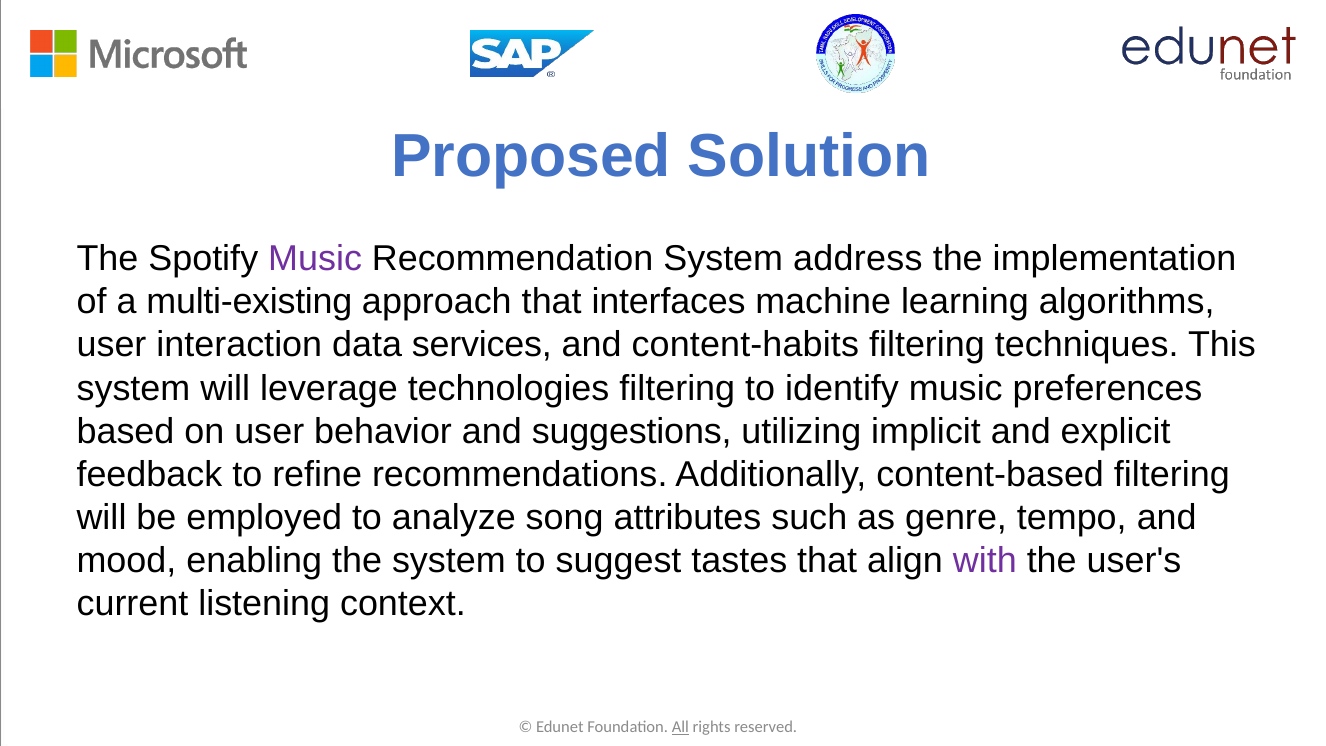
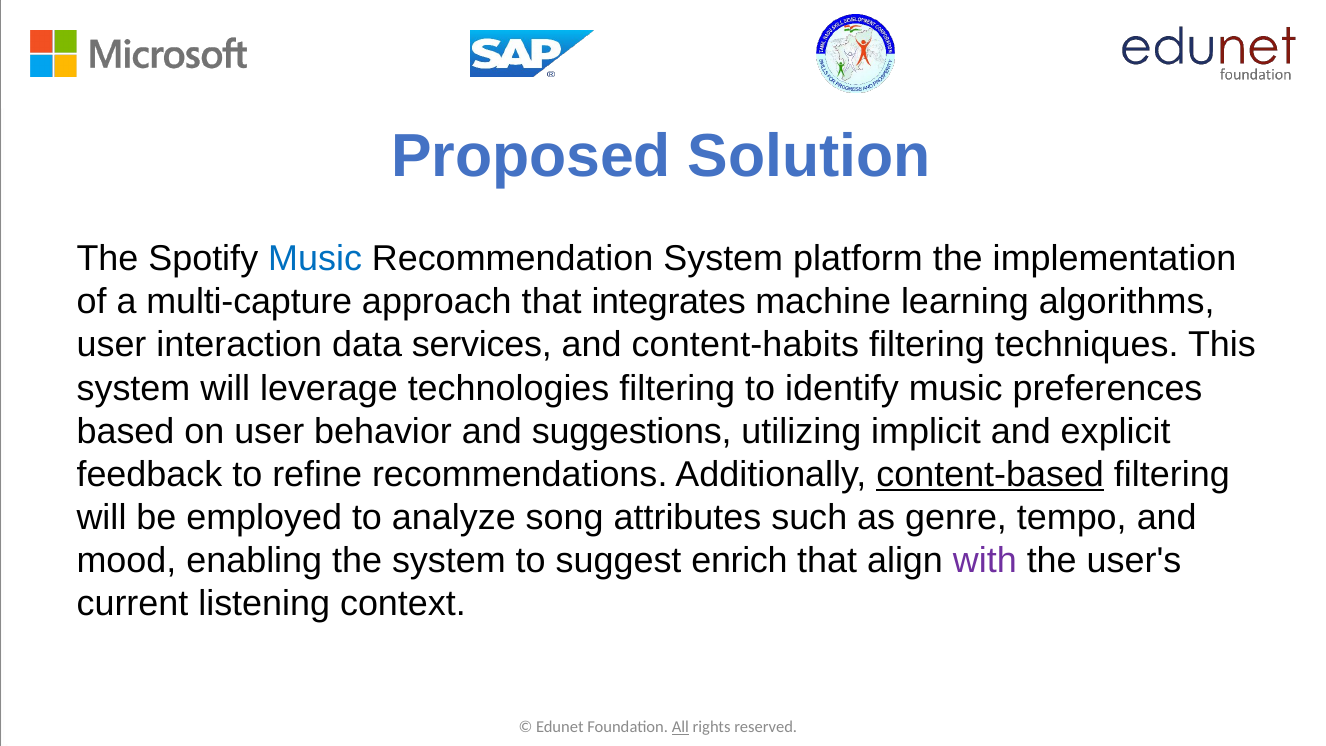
Music colour: purple -> blue (315, 259)
address: address -> platform (858, 259)
multi-existing: multi-existing -> multi-capture (249, 302)
interfaces: interfaces -> integrates (669, 302)
content-based underline: none -> present (990, 474)
tastes: tastes -> enrich (740, 561)
